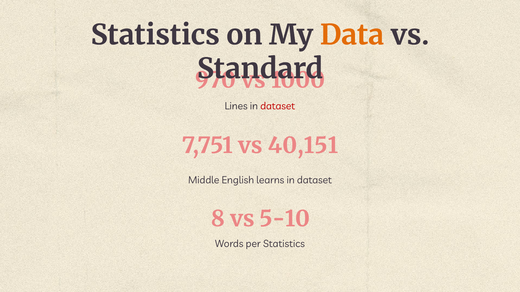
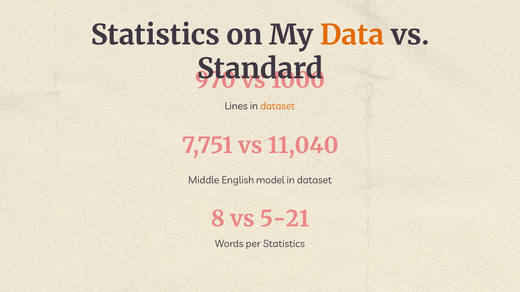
dataset colour: red -> orange (278, 106)
40,151: 40,151 -> 11,040 (303, 146)
learns: learns -> model (270, 180)
5-10: 5-10 -> 5-21 (284, 219)
